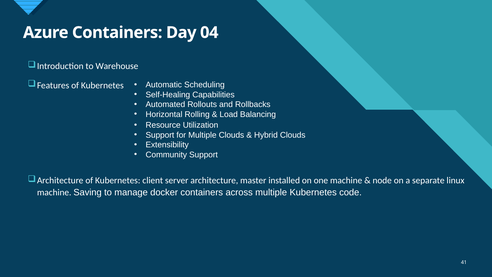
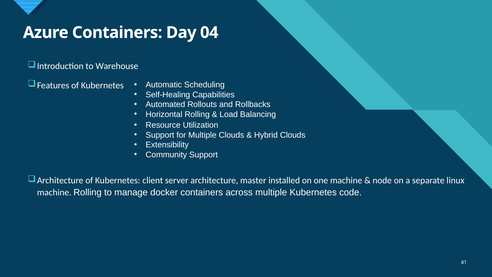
machine Saving: Saving -> Rolling (88, 192)
